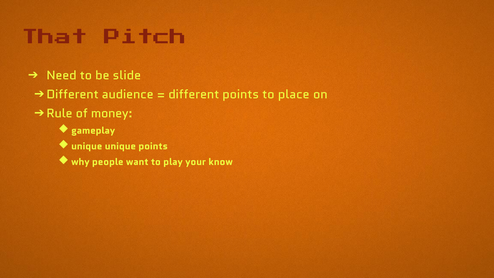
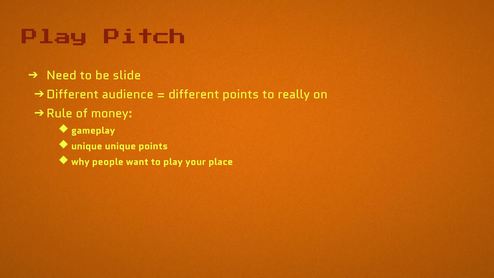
That: That -> Play (55, 40)
place: place -> really (294, 94)
know: know -> place (221, 162)
